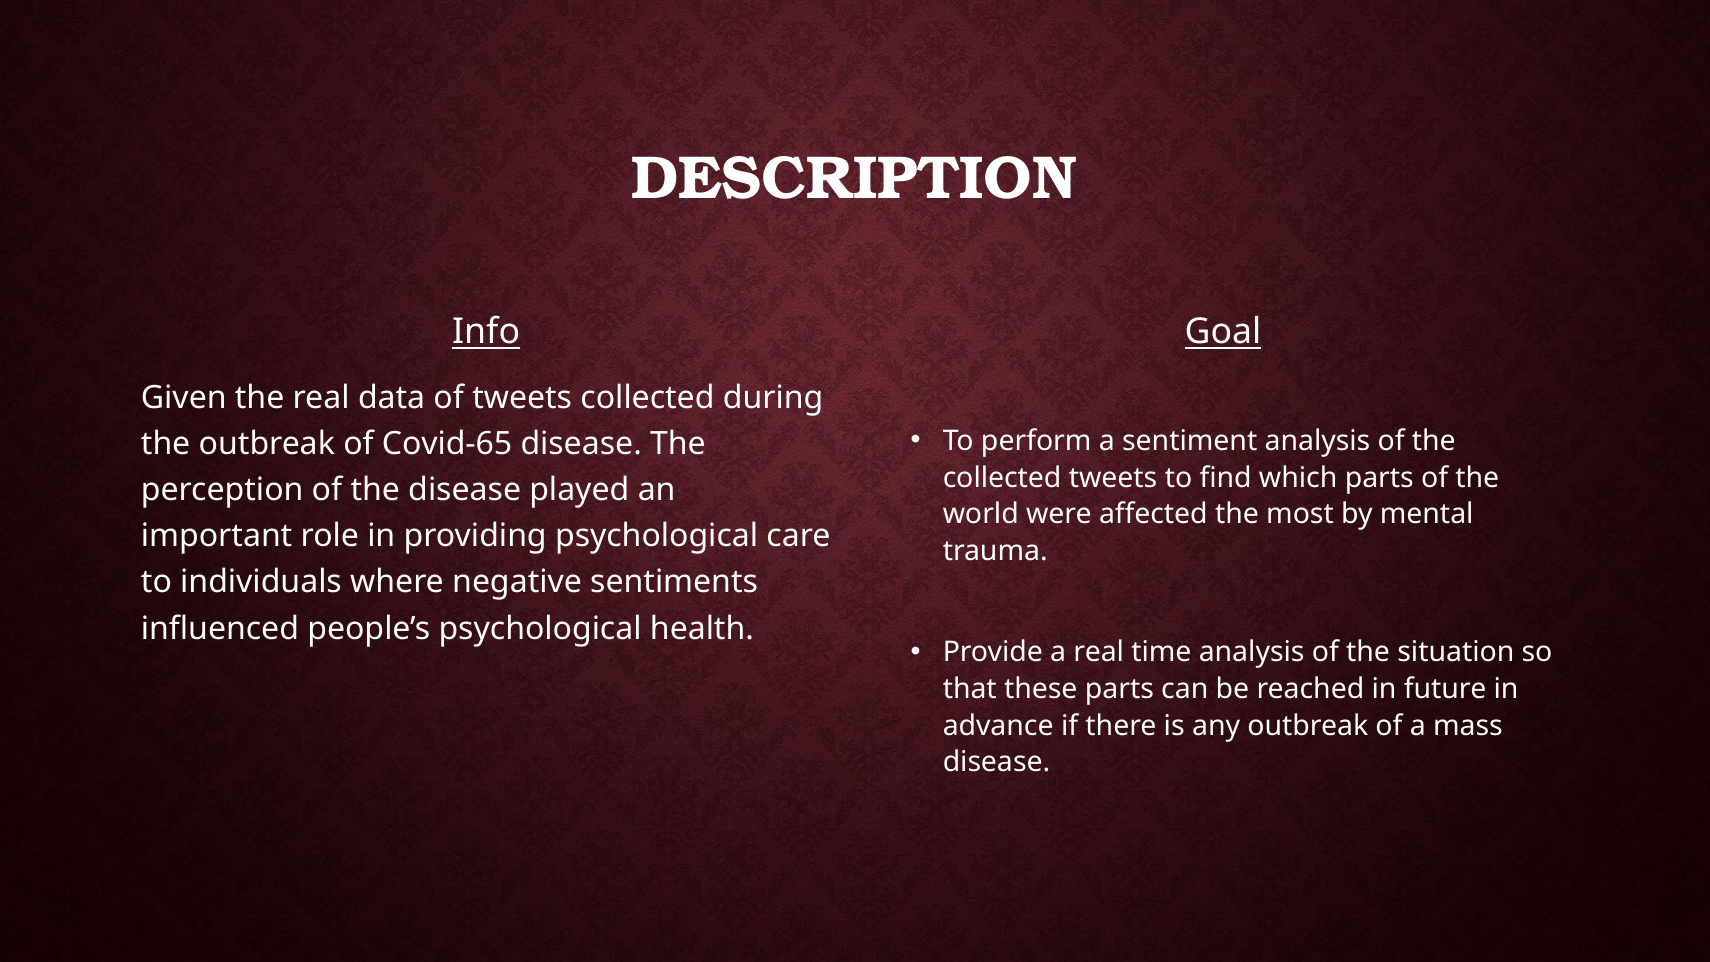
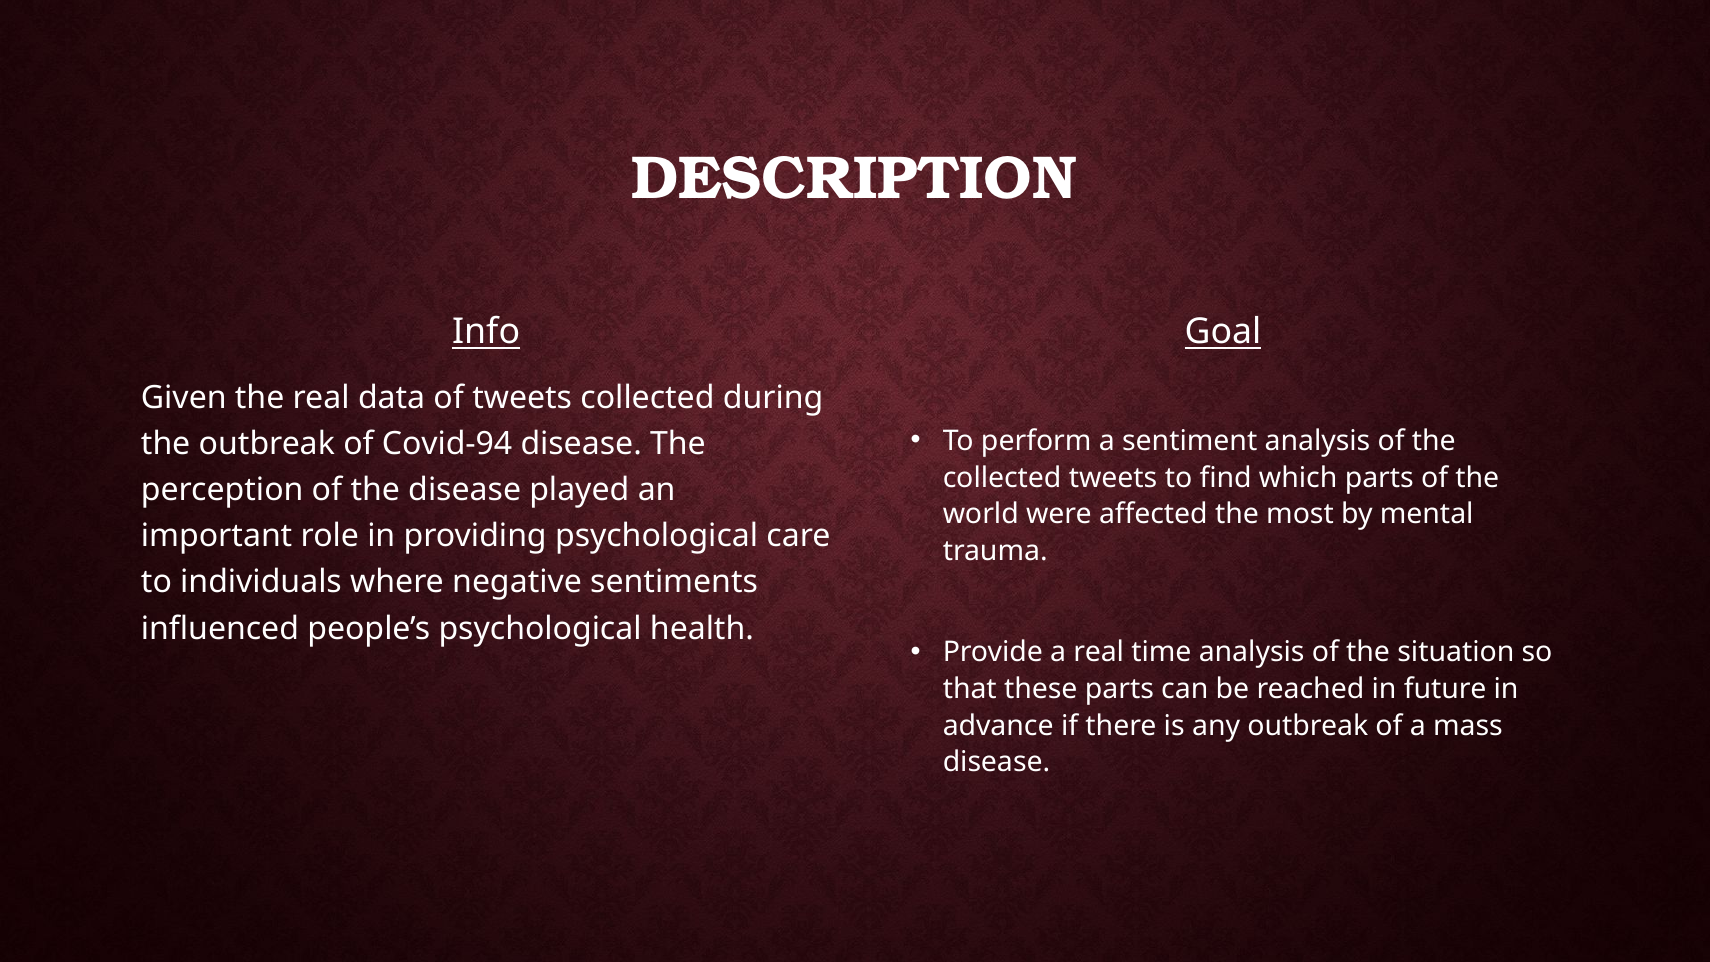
Covid-65: Covid-65 -> Covid-94 (447, 444)
